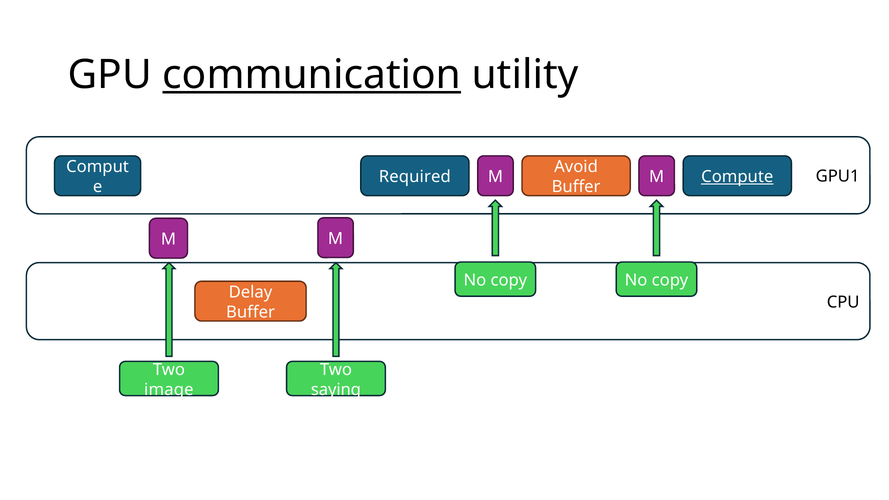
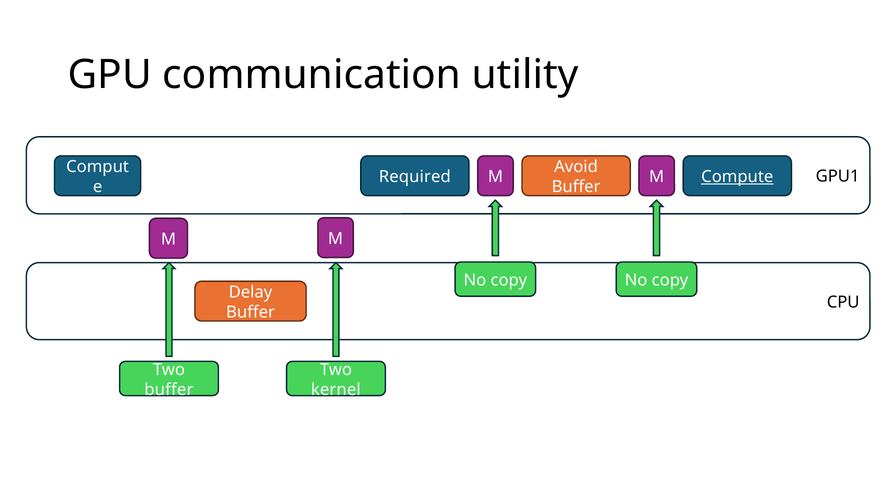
communication underline: present -> none (312, 75)
image: image -> buffer (169, 390)
saying: saying -> kernel (336, 390)
